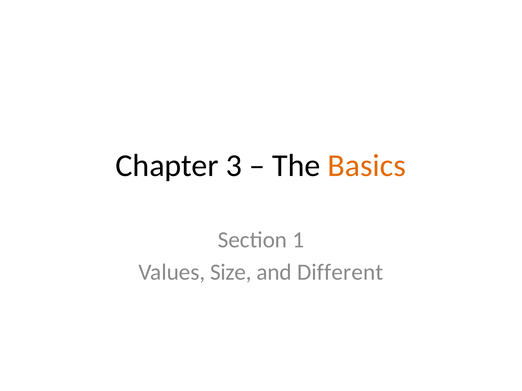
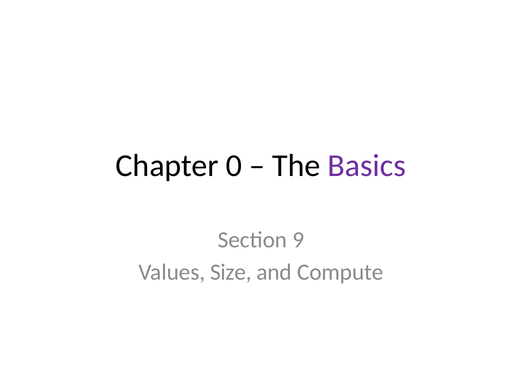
3: 3 -> 0 (234, 166)
Basics colour: orange -> purple (367, 166)
1: 1 -> 9 (298, 240)
Different: Different -> Compute (340, 272)
